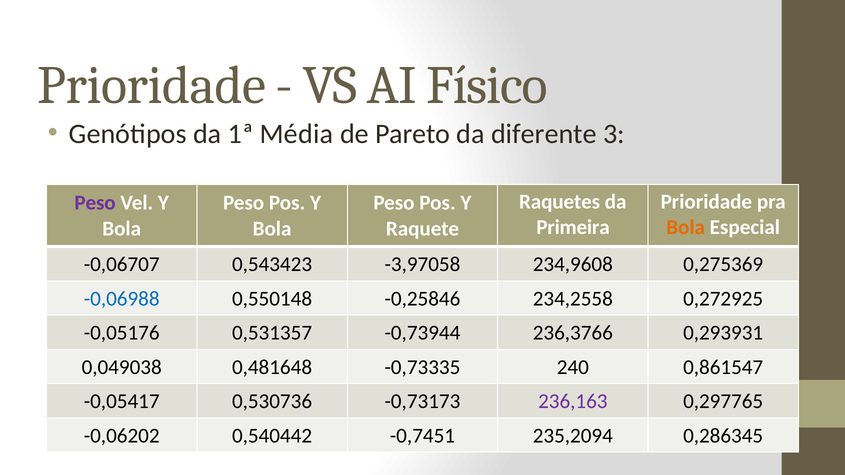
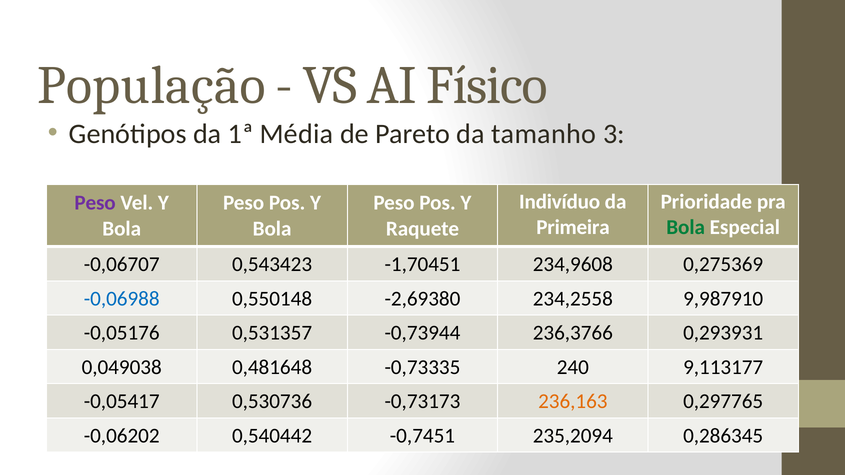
Prioridade: Prioridade -> População (151, 86)
diferente: diferente -> tamanho (544, 134)
Raquetes: Raquetes -> Indivíduo (560, 202)
Bola colour: orange -> green (686, 228)
-3,97058: -3,97058 -> -1,70451 (422, 265)
-0,25846: -0,25846 -> -2,69380 (422, 299)
0,272925: 0,272925 -> 9,987910 (723, 299)
0,861547: 0,861547 -> 9,113177 (723, 367)
236,163 colour: purple -> orange (573, 402)
